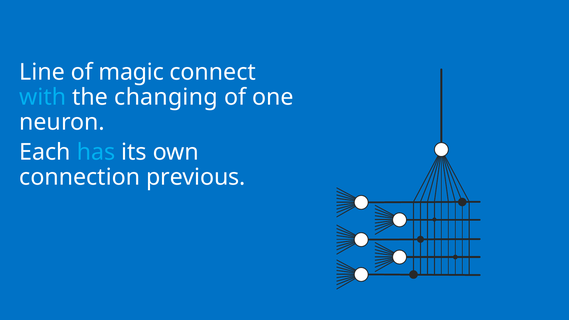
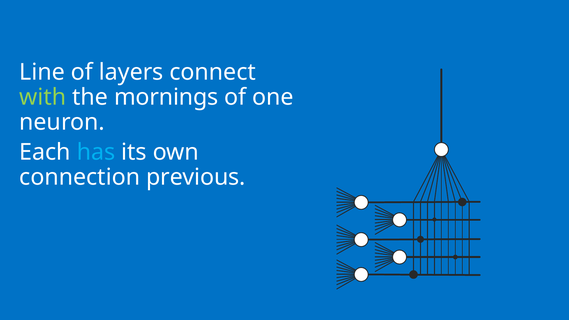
magic: magic -> layers (131, 72)
with colour: light blue -> light green (43, 97)
changing: changing -> mornings (166, 97)
